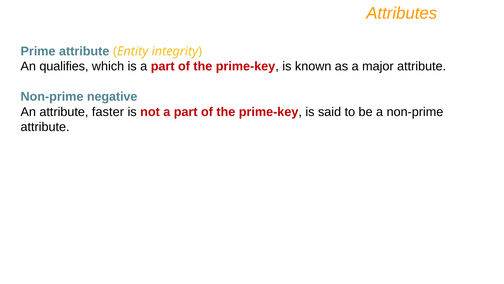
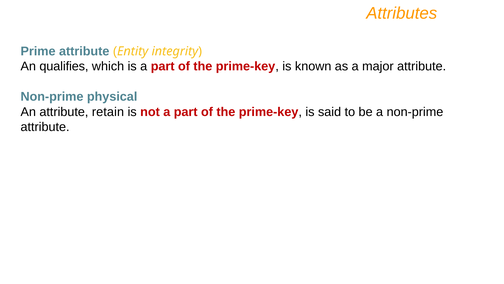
negative: negative -> physical (112, 97)
faster: faster -> retain (108, 112)
